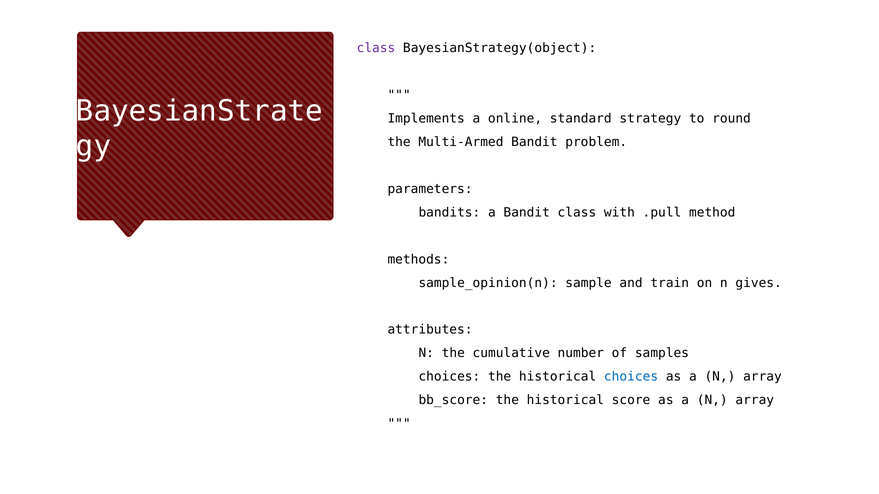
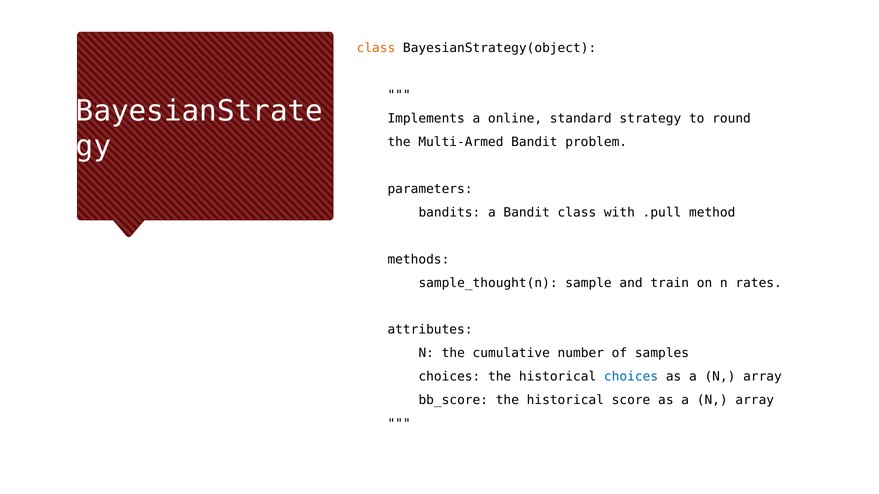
class colour: purple -> orange (376, 48)
sample_opinion(n: sample_opinion(n -> sample_thought(n (488, 283)
gives: gives -> rates (759, 283)
